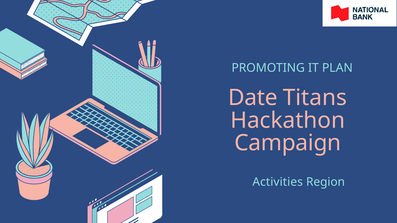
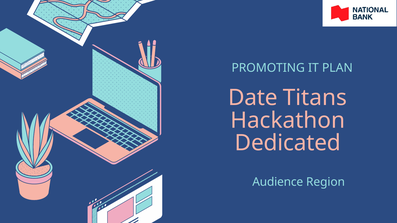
Campaign: Campaign -> Dedicated (288, 143)
Activities: Activities -> Audience (278, 182)
